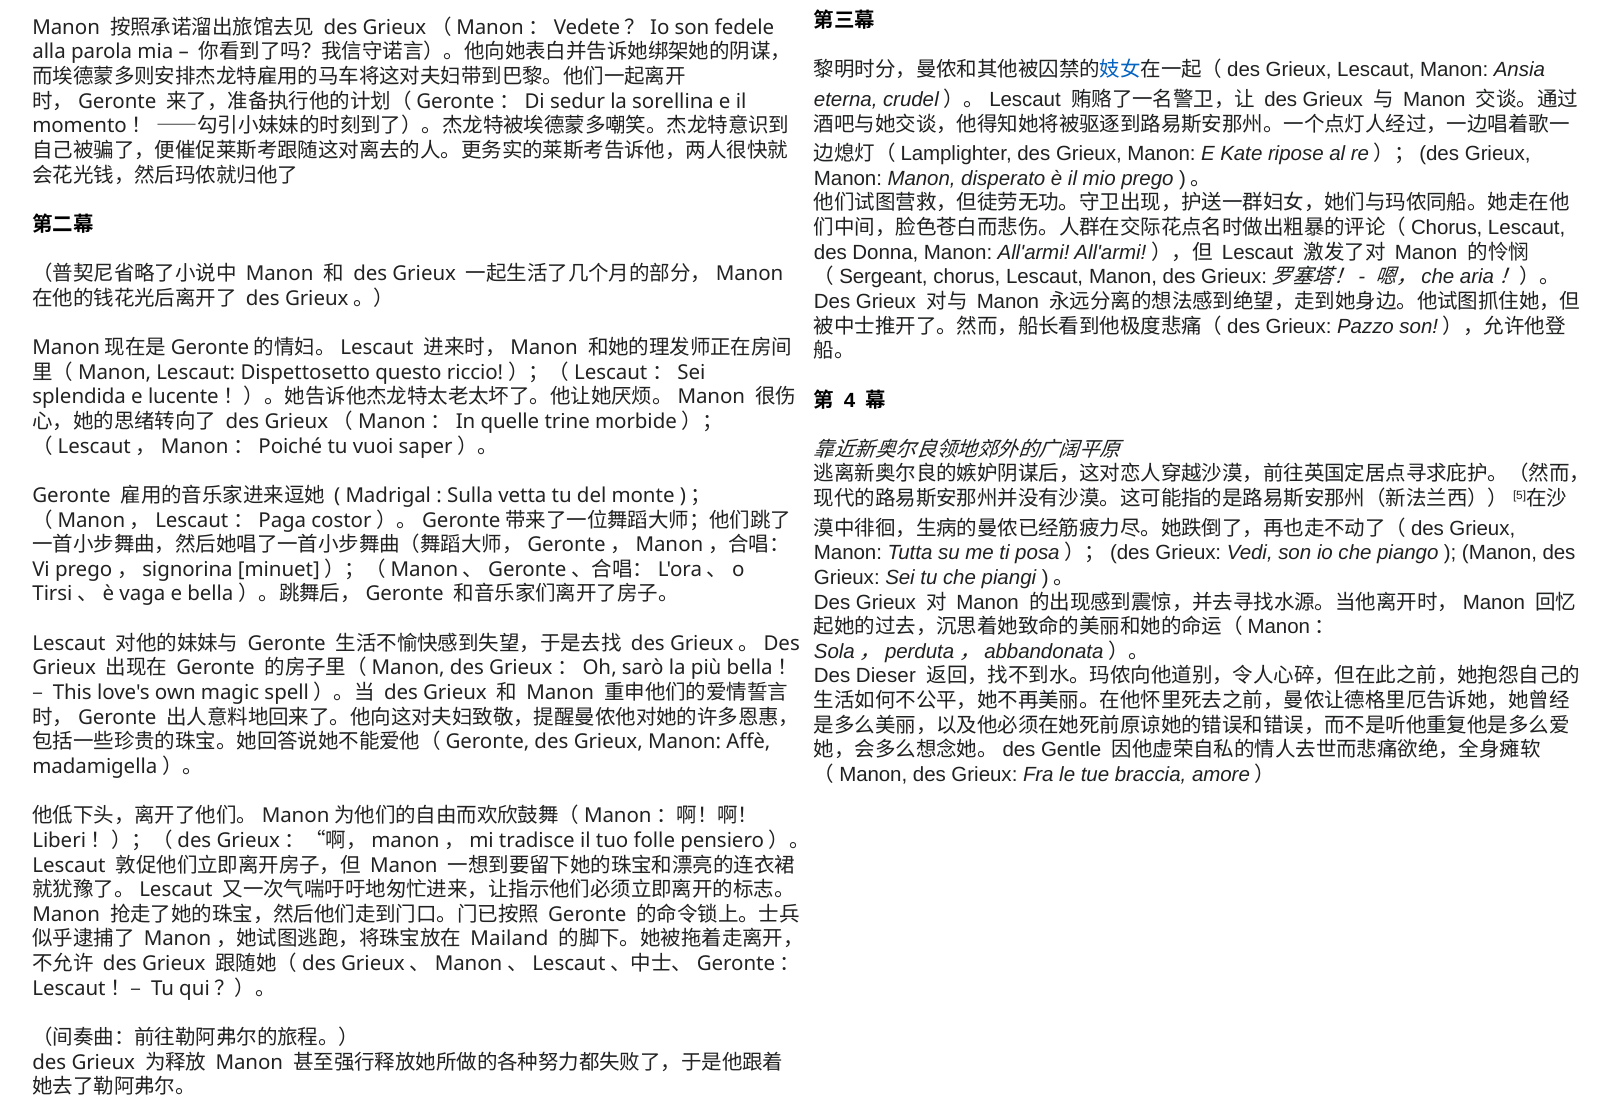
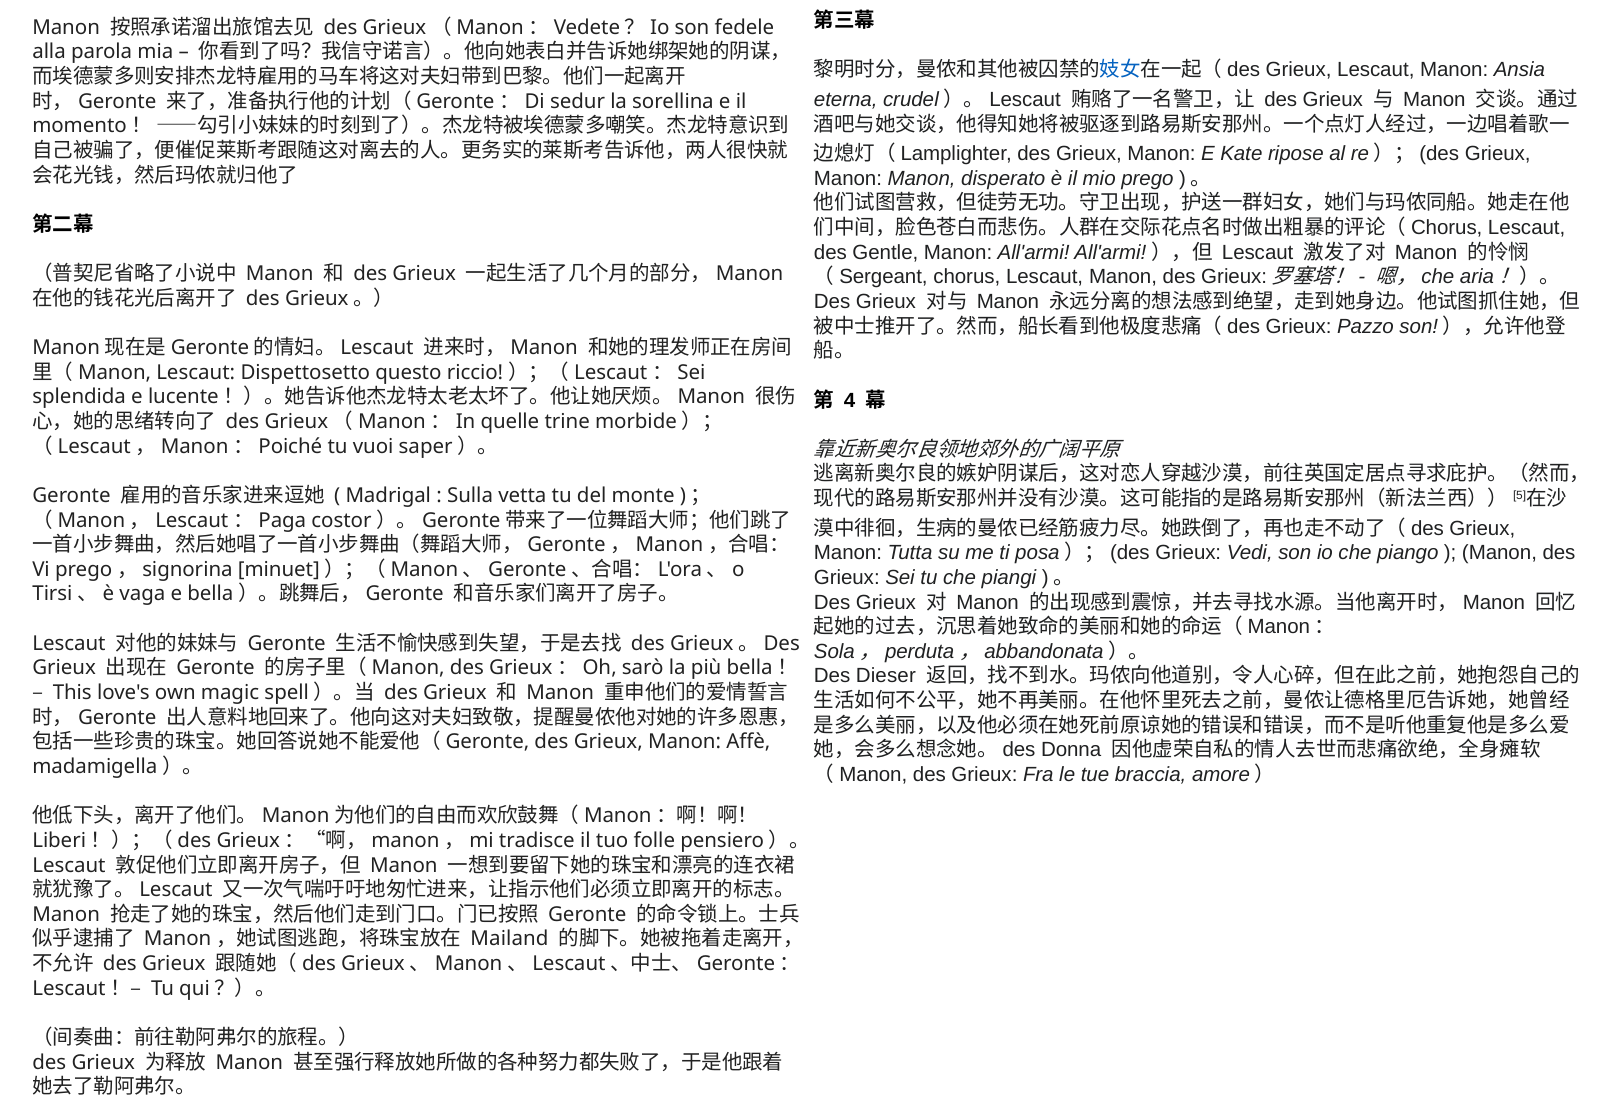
Donna: Donna -> Gentle (885, 252)
Gentle: Gentle -> Donna (1071, 750)
